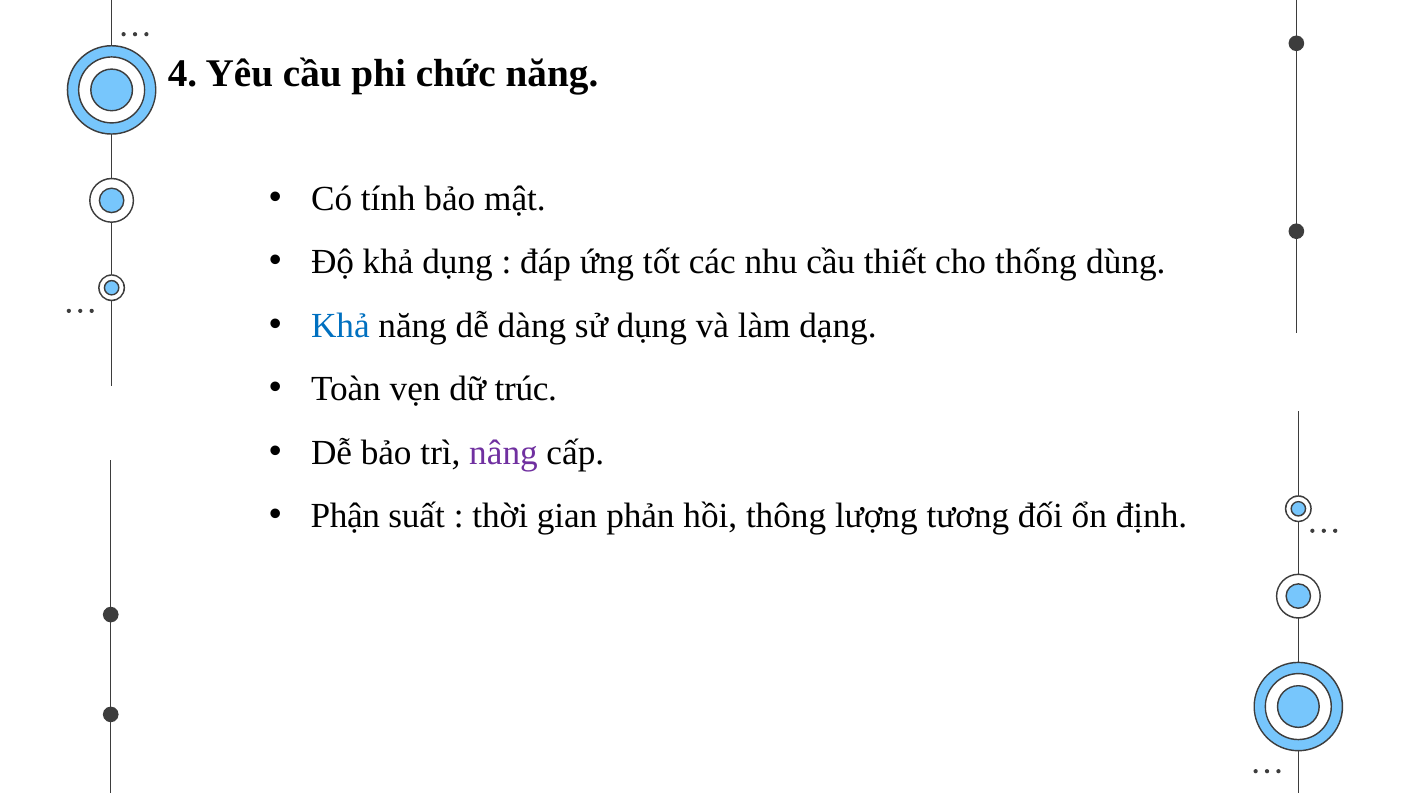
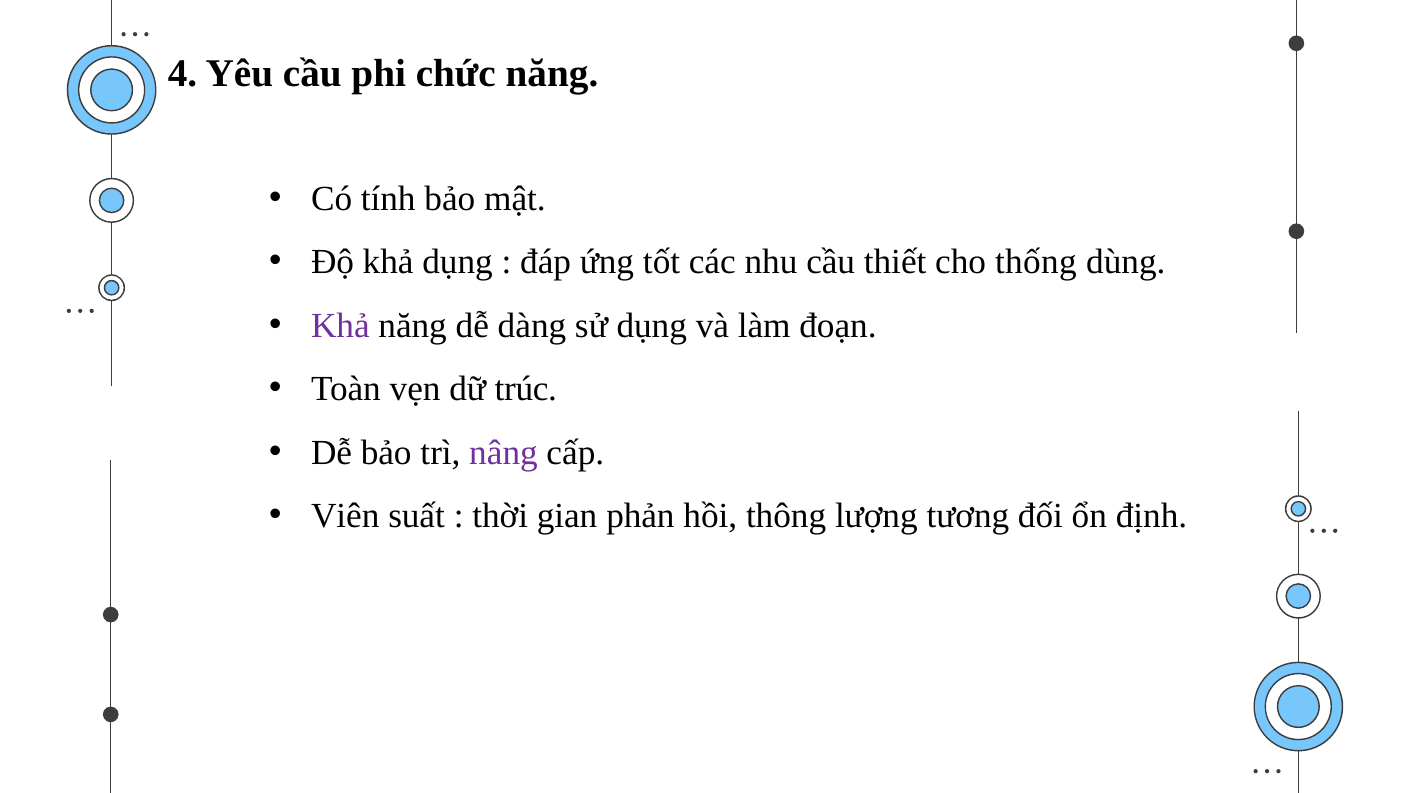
Khả colour: blue -> purple (340, 326)
dạng: dạng -> đoạn (838, 326)
Phận: Phận -> Viên (345, 516)
